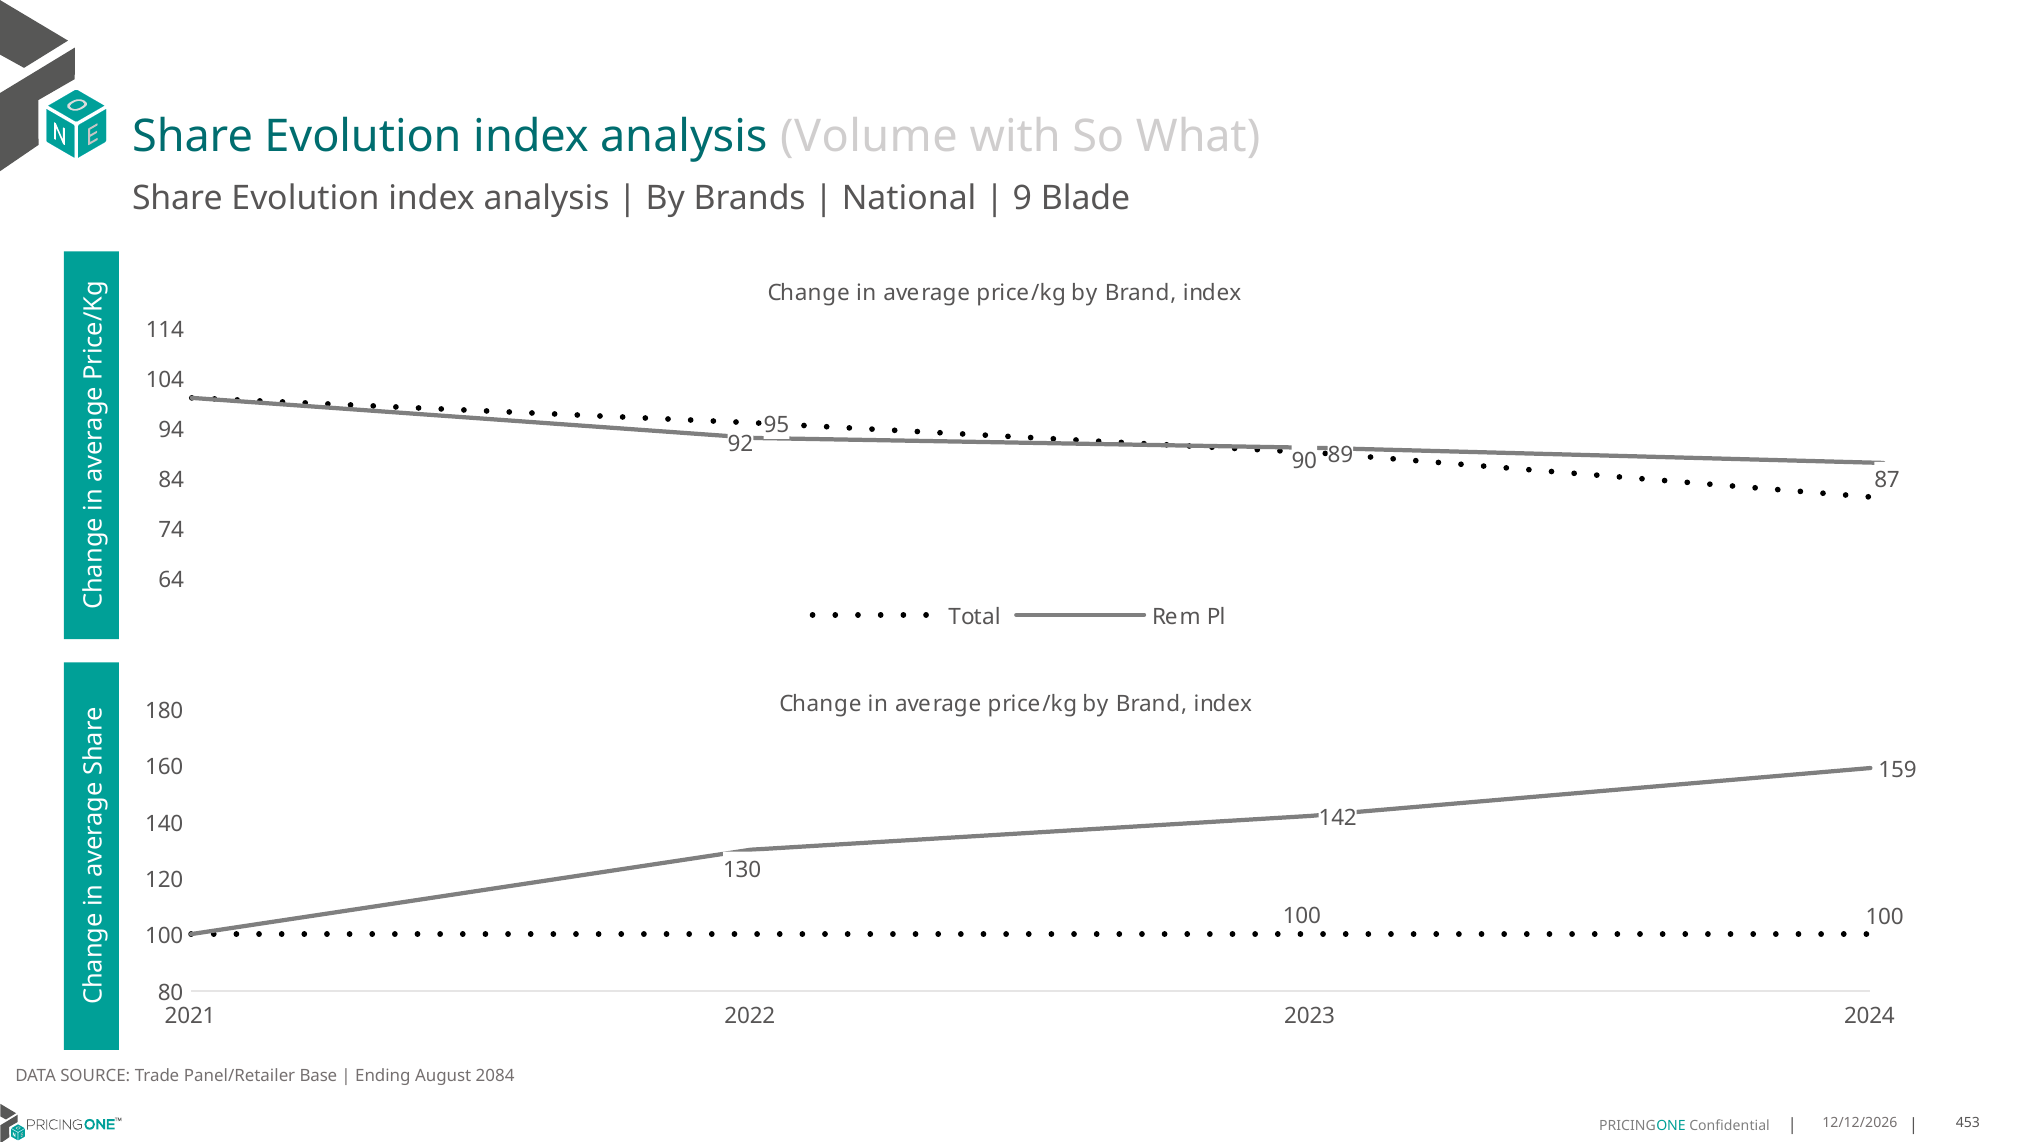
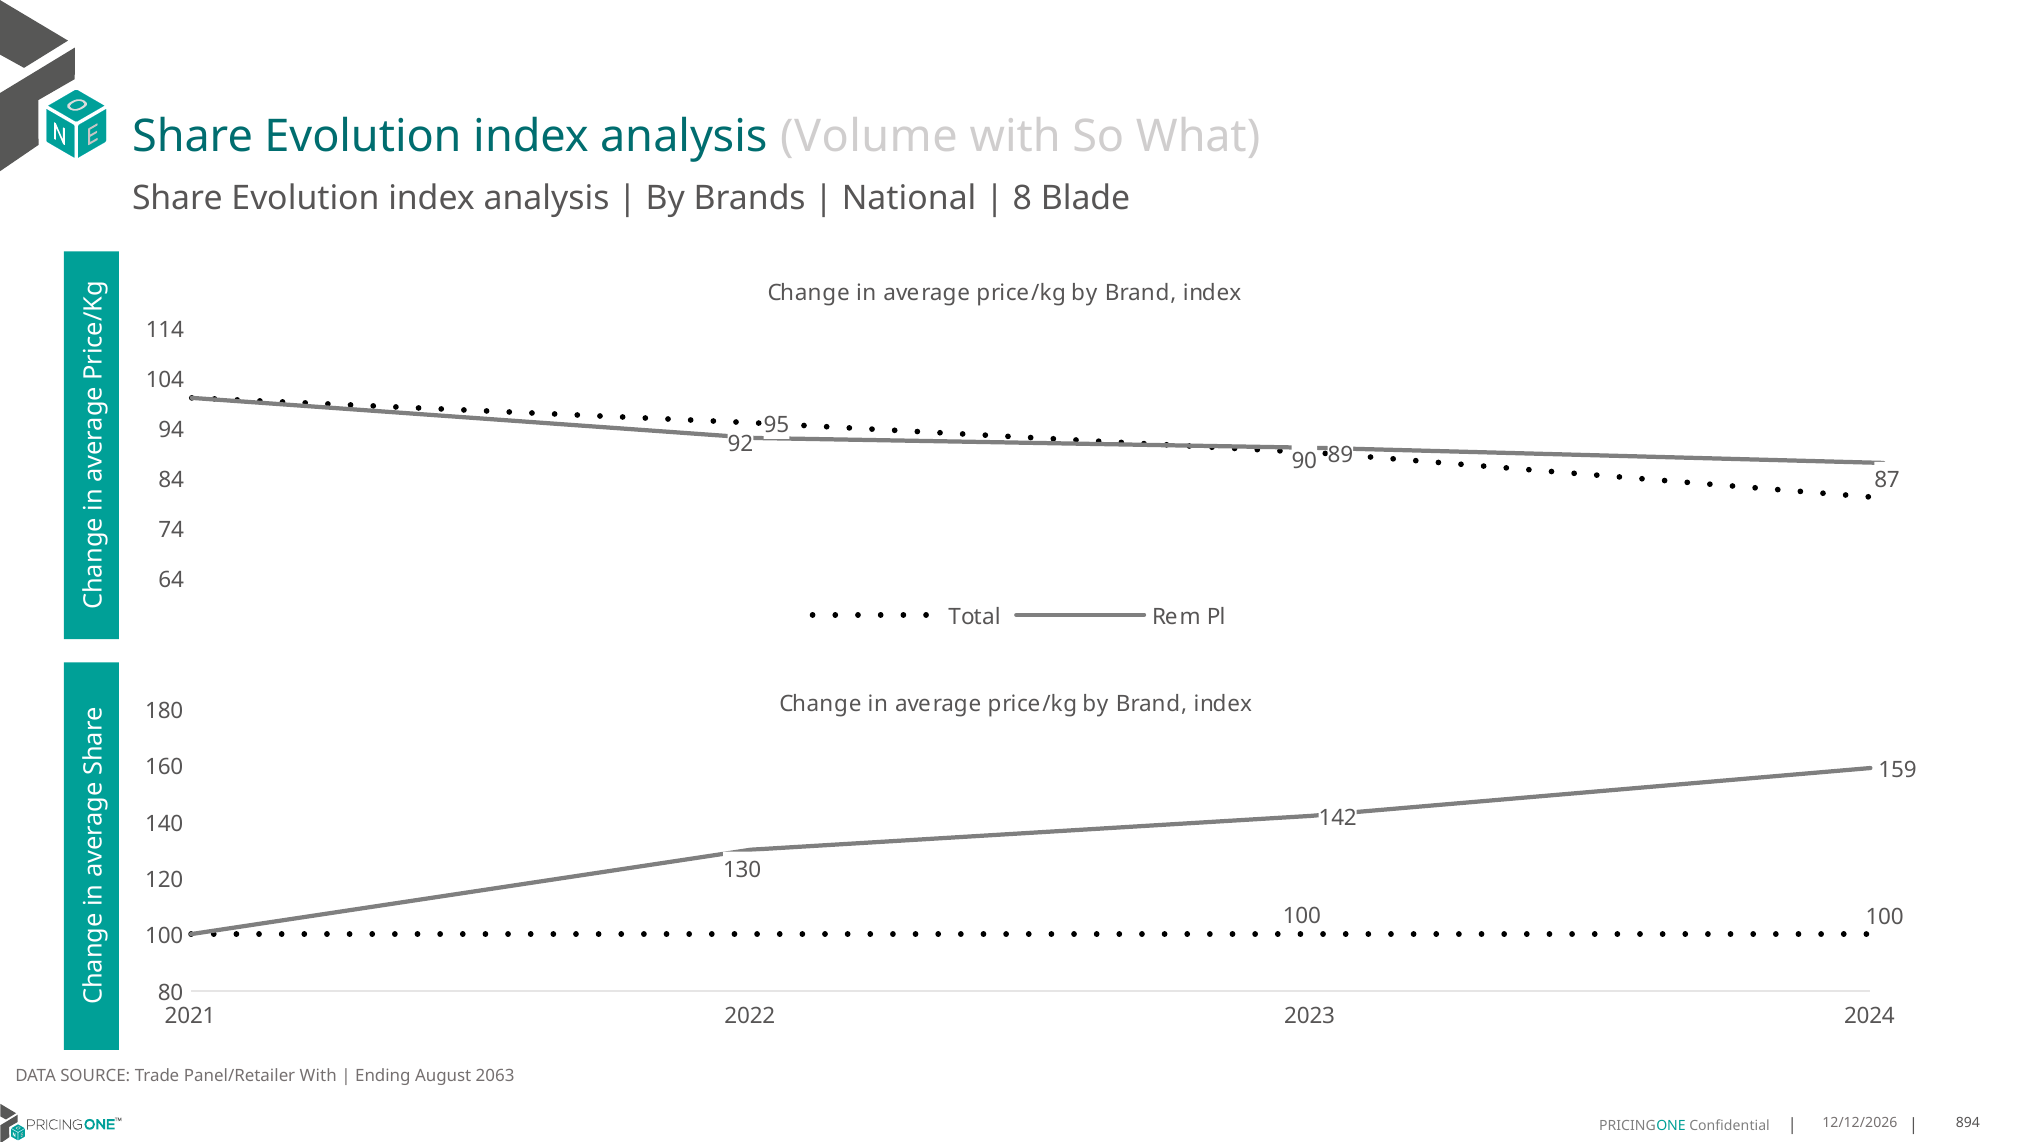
9: 9 -> 8 (1022, 198)
Panel/Retailer Base: Base -> With (318, 1076)
2084: 2084 -> 2063 (495, 1076)
453: 453 -> 894 (1968, 1123)
